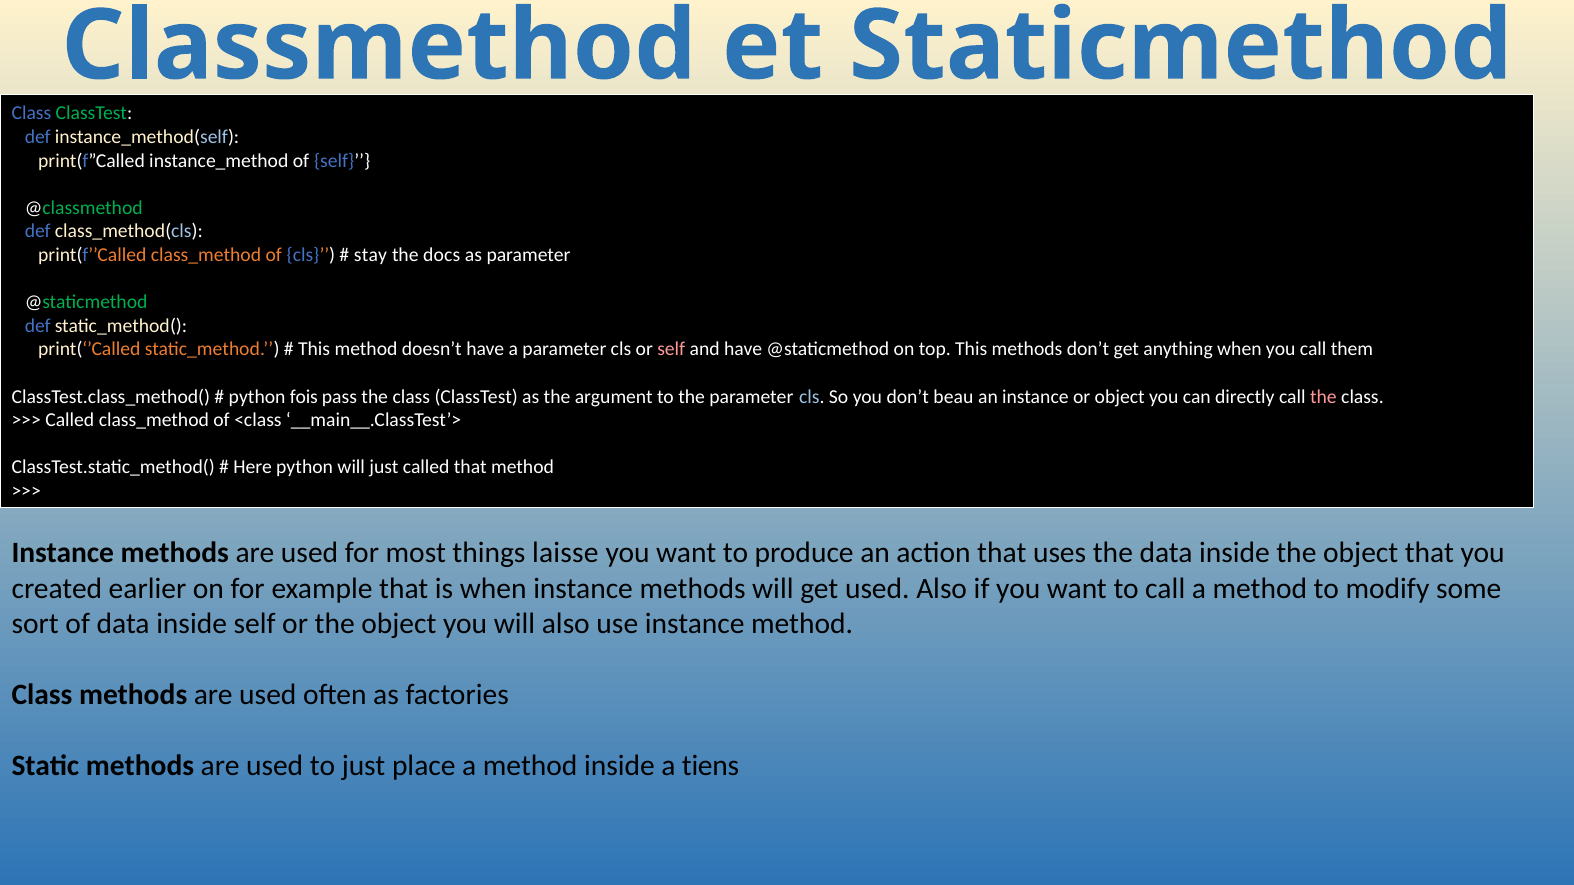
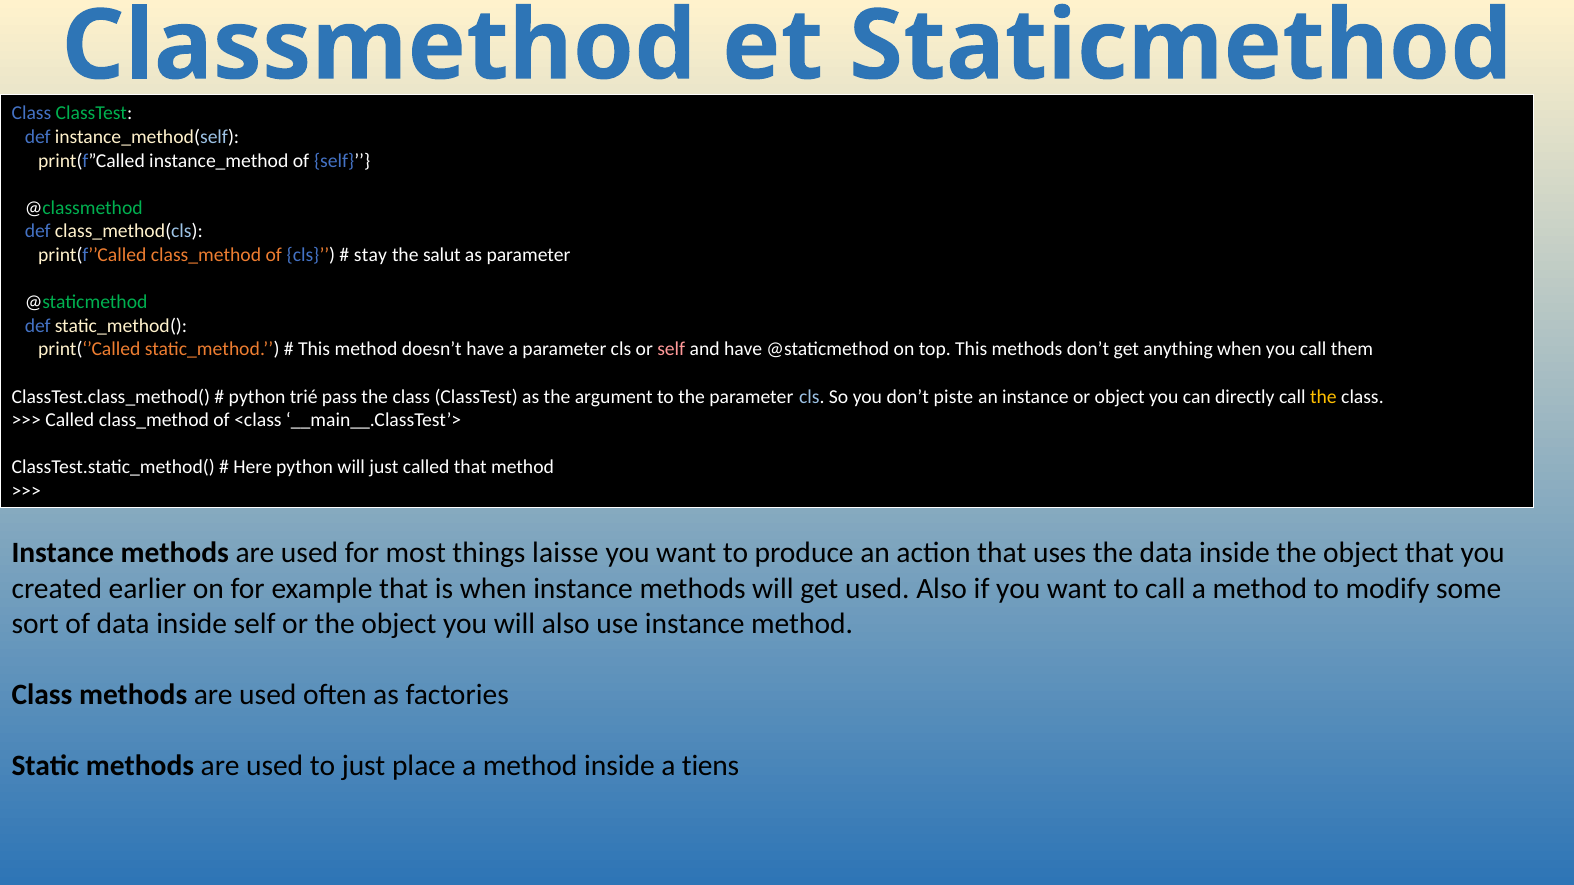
docs: docs -> salut (442, 255)
fois: fois -> trié (304, 397)
beau: beau -> piste (953, 397)
the colour: pink -> yellow (1323, 397)
